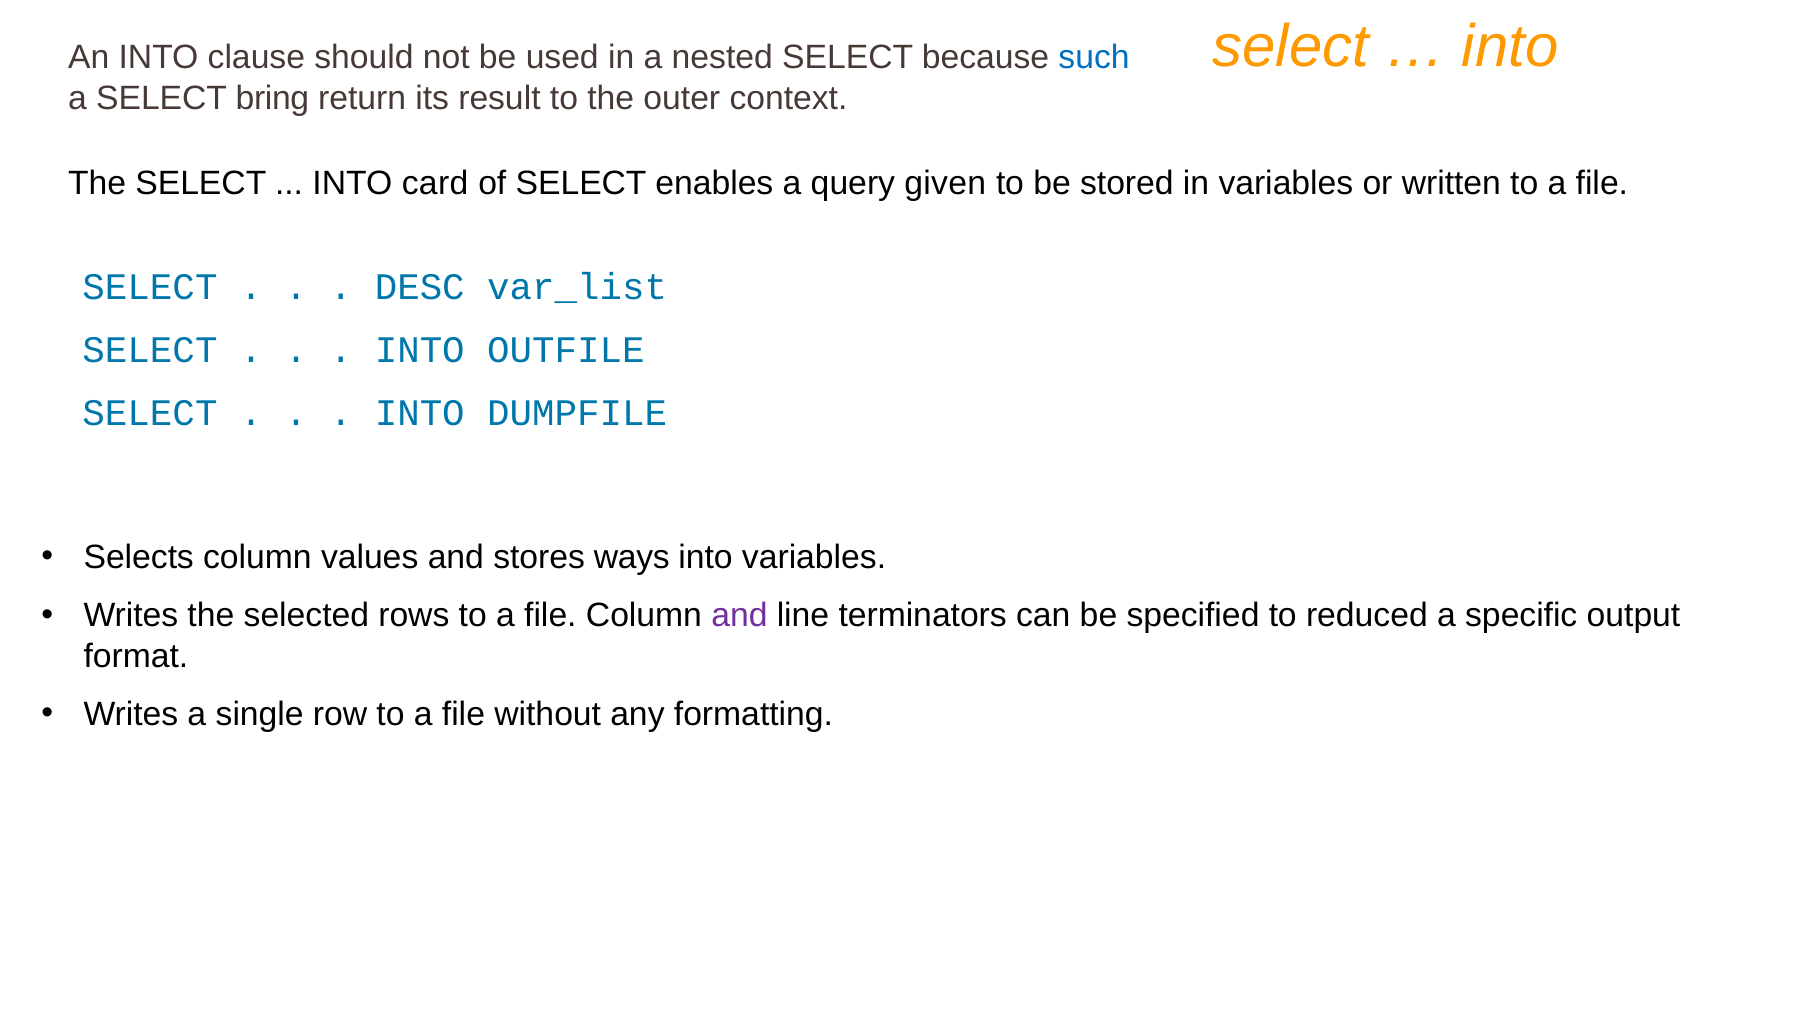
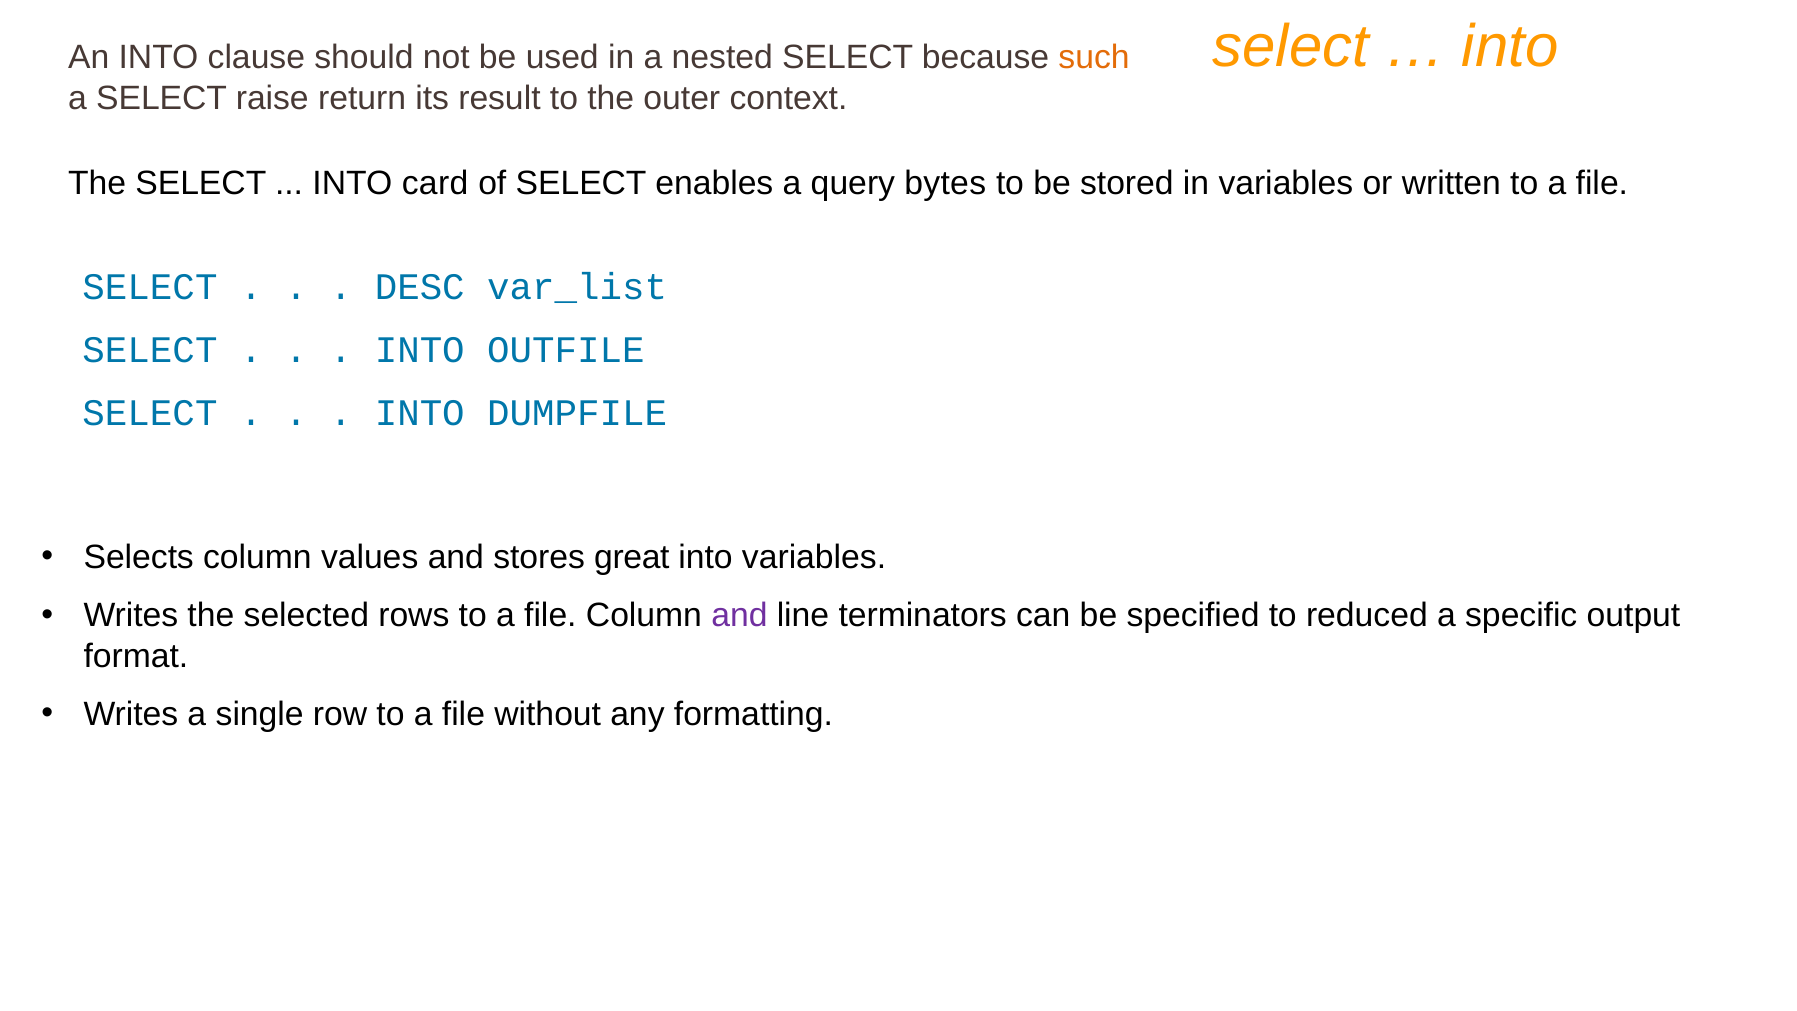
such colour: blue -> orange (1094, 57)
bring: bring -> raise (272, 98)
given: given -> bytes (945, 183)
ways: ways -> great (632, 557)
